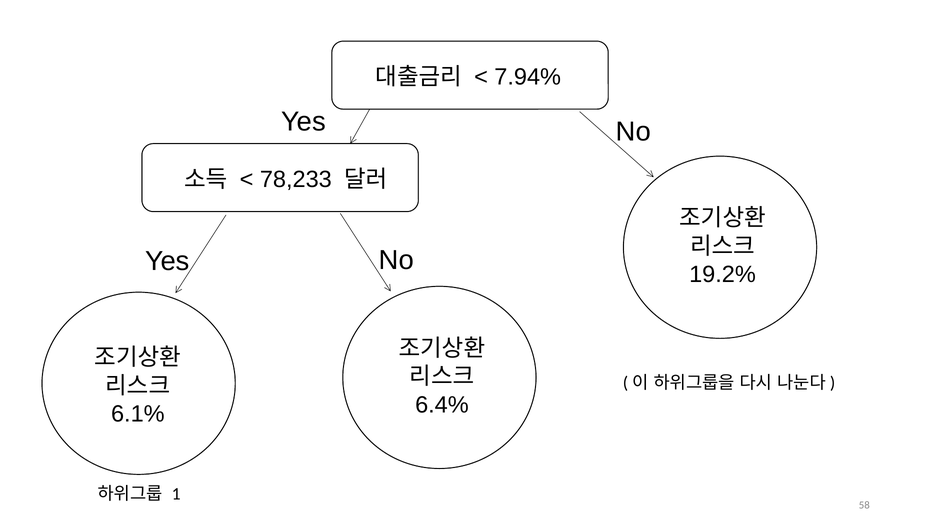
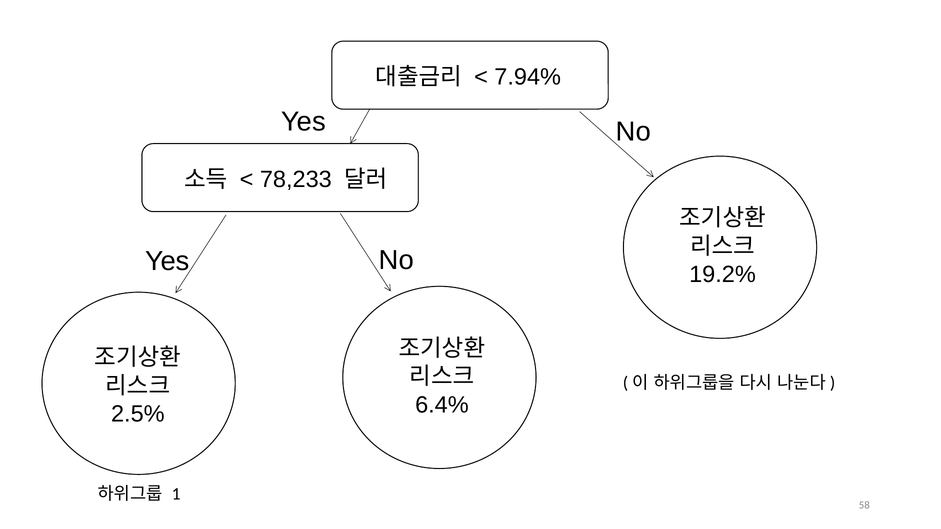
6.1%: 6.1% -> 2.5% (138, 414)
